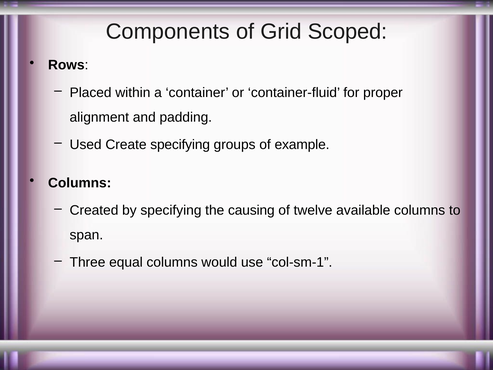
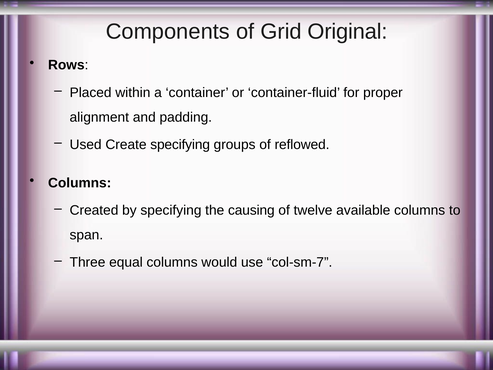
Scoped: Scoped -> Original (348, 32)
example: example -> reflowed (302, 144)
col-sm-1: col-sm-1 -> col-sm-7 (300, 262)
